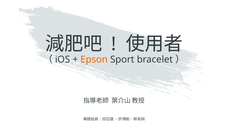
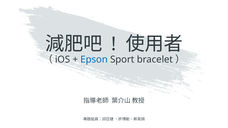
Epson colour: orange -> blue (94, 59)
